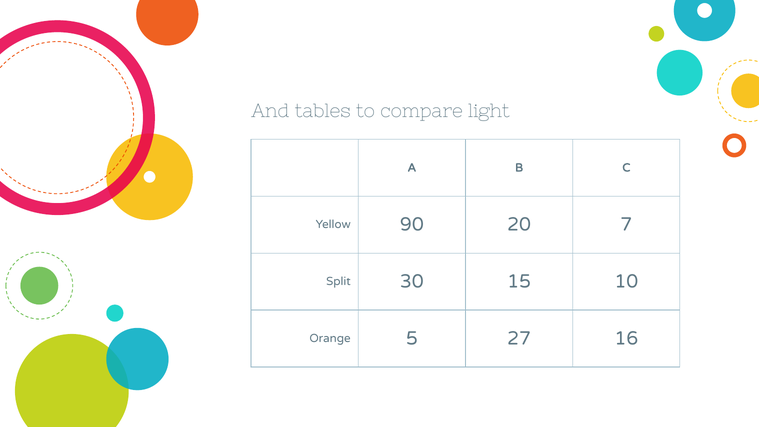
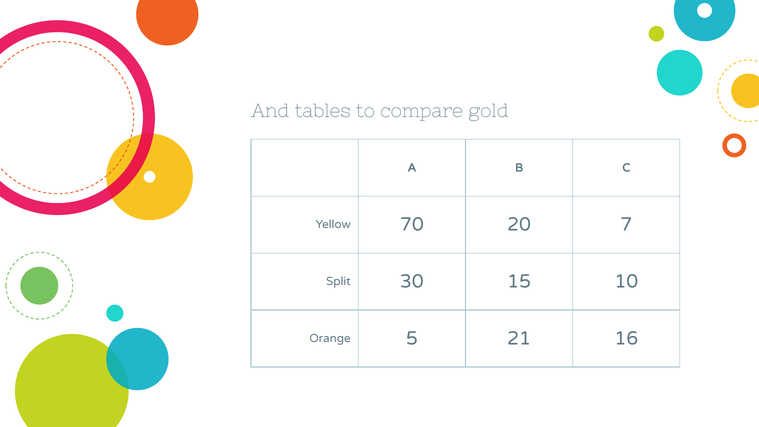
light: light -> gold (489, 111)
90: 90 -> 70 (412, 224)
27: 27 -> 21 (519, 338)
